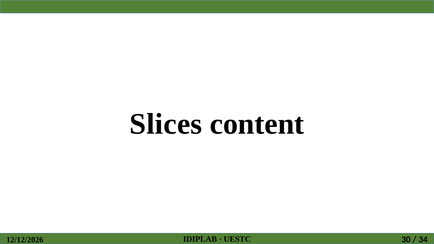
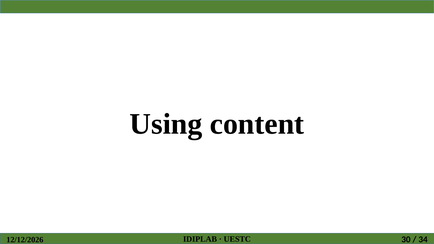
Slices: Slices -> Using (166, 124)
